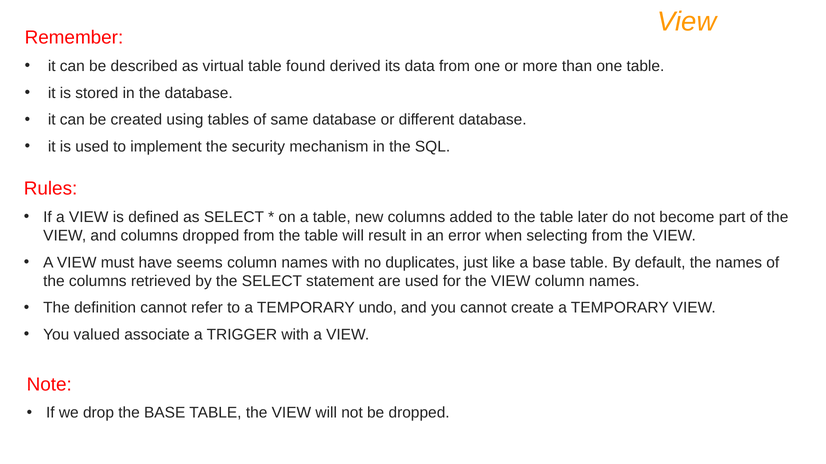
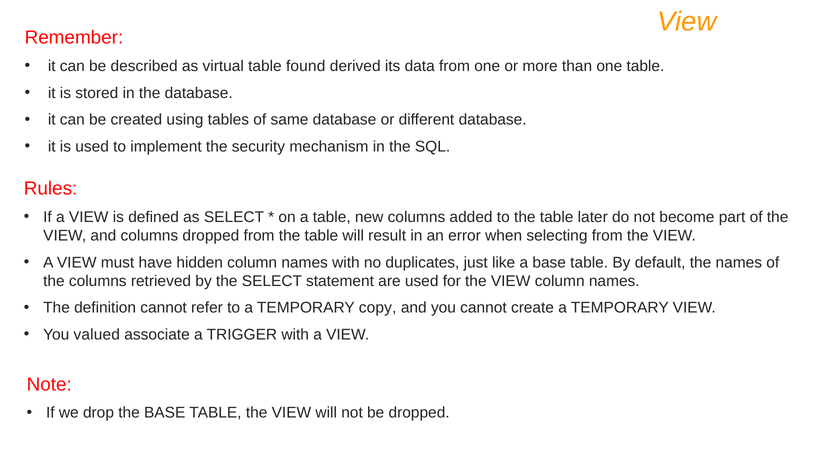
seems: seems -> hidden (200, 263)
undo: undo -> copy (378, 308)
